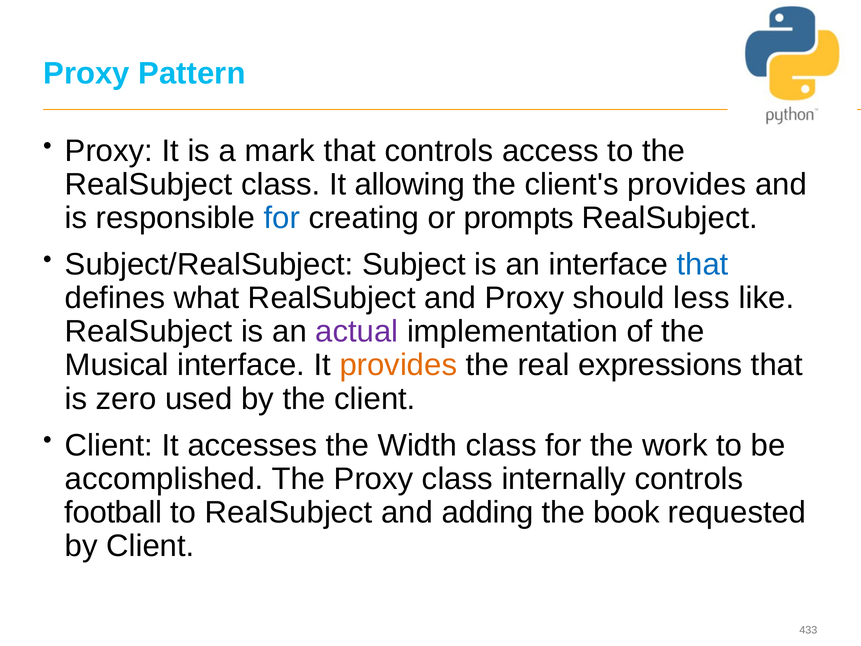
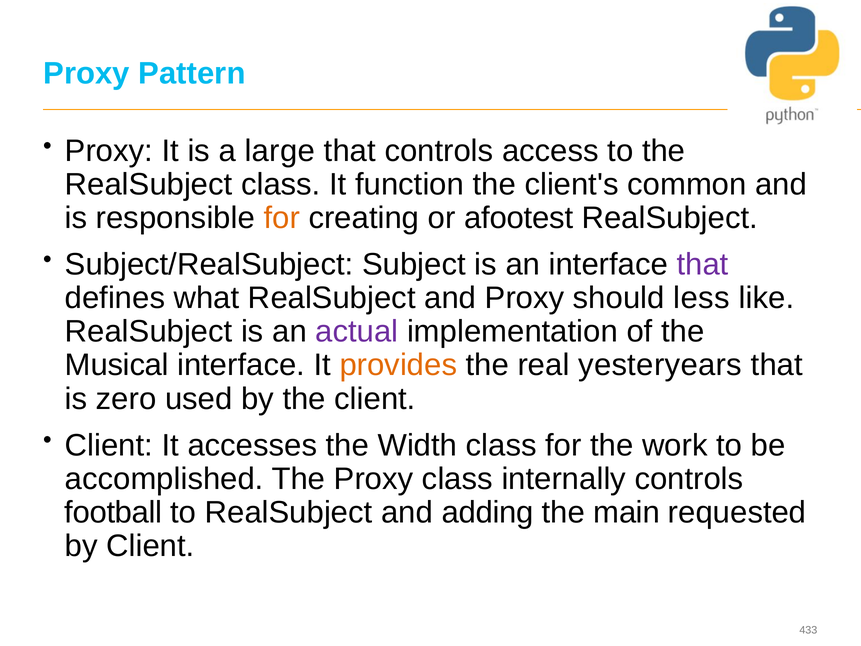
mark: mark -> large (280, 151)
allowing: allowing -> function (410, 184)
client's provides: provides -> common (687, 184)
for colour: blue -> orange (282, 218)
prompts: prompts -> afootest (519, 218)
that colour: blue -> purple (703, 264)
expressions: expressions -> yesteryears (660, 365)
book: book -> main (627, 512)
